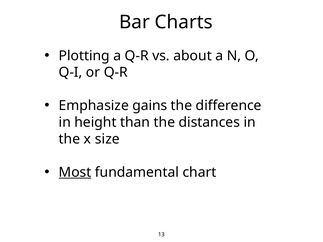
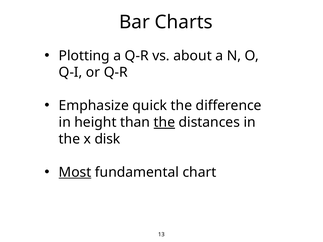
gains: gains -> quick (150, 106)
the underline: none -> present (164, 122)
size: size -> disk (107, 139)
